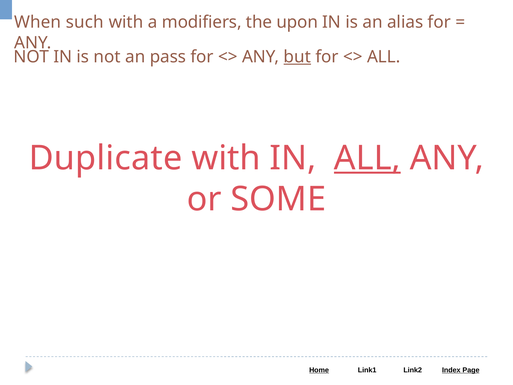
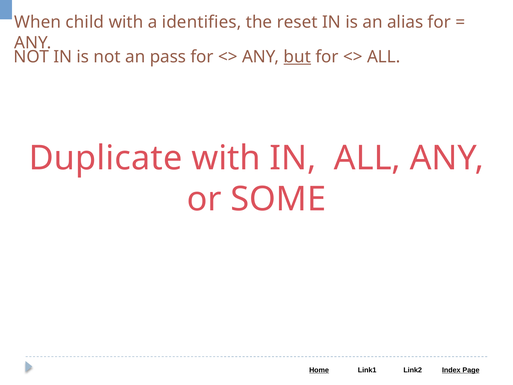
such: such -> child (85, 22)
modifiers: modifiers -> identifies (202, 22)
upon: upon -> reset (297, 22)
ALL underline: present -> none (367, 158)
